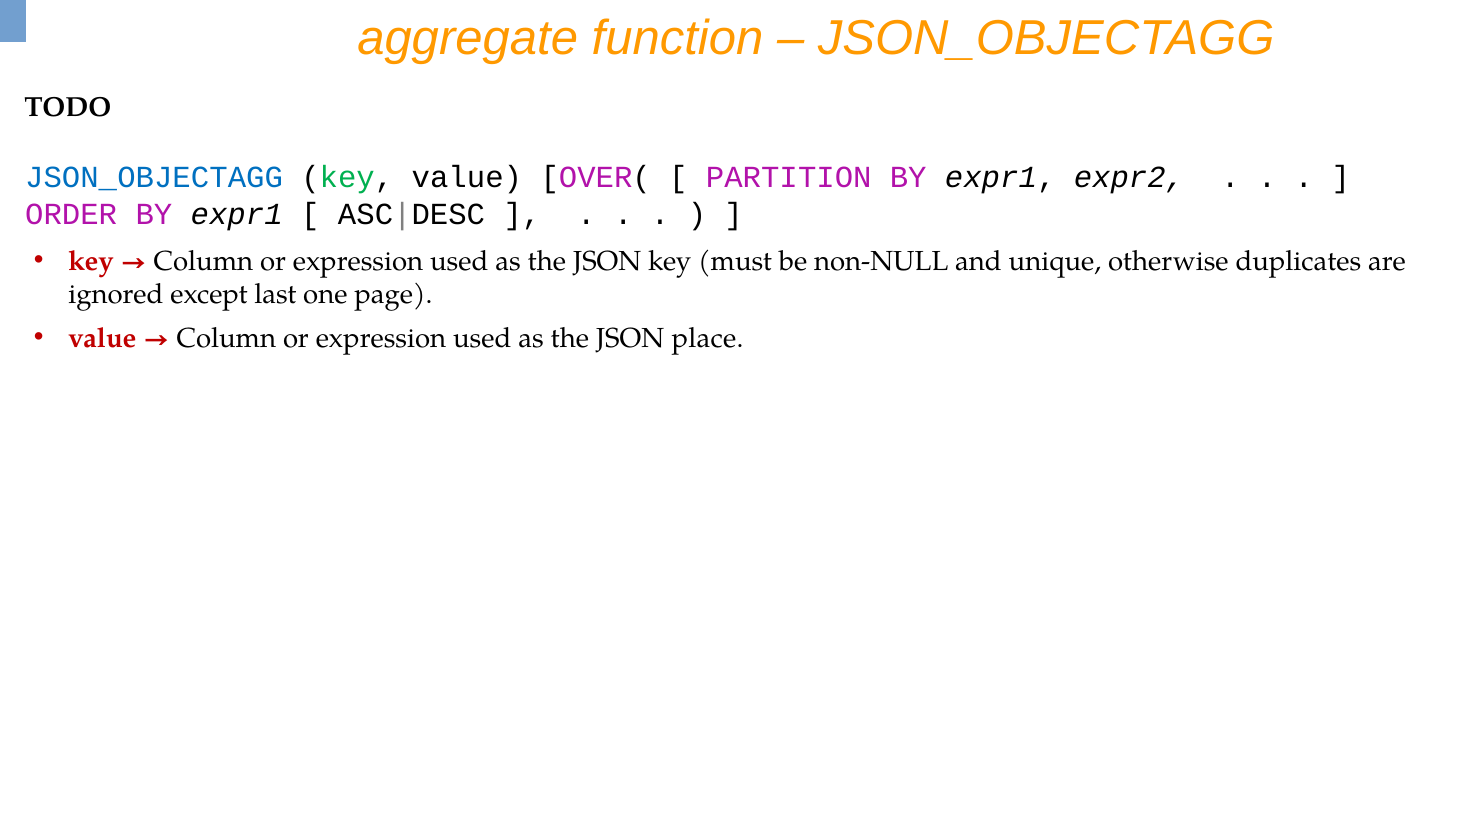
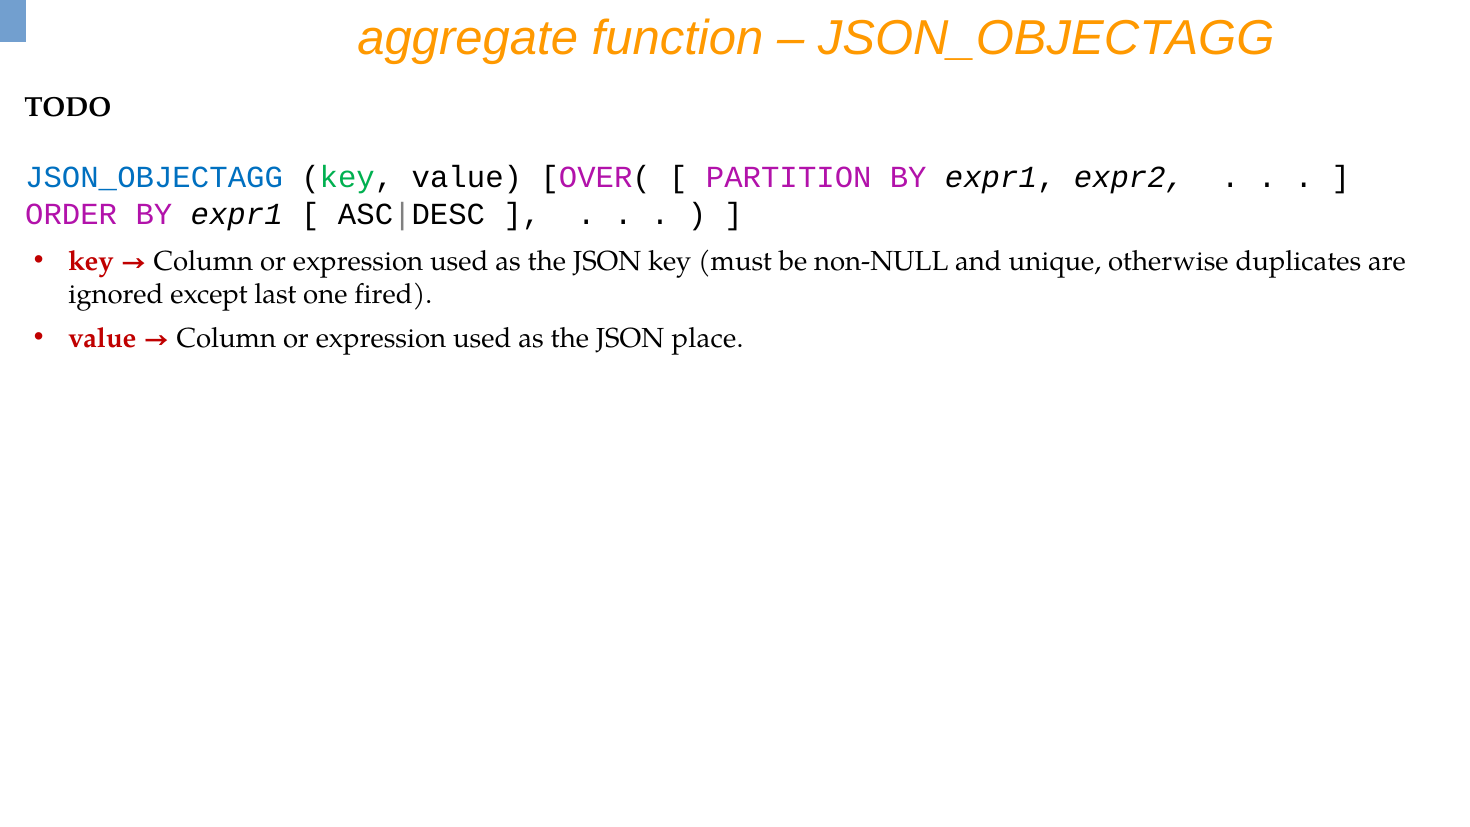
page: page -> fired (393, 294)
